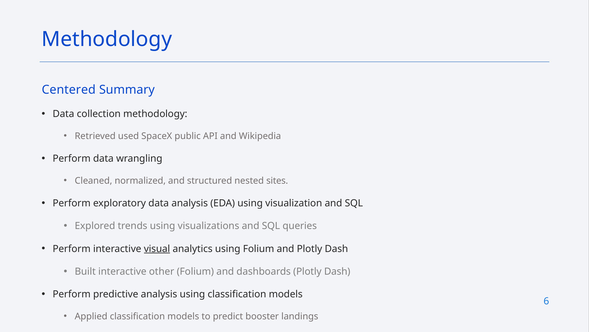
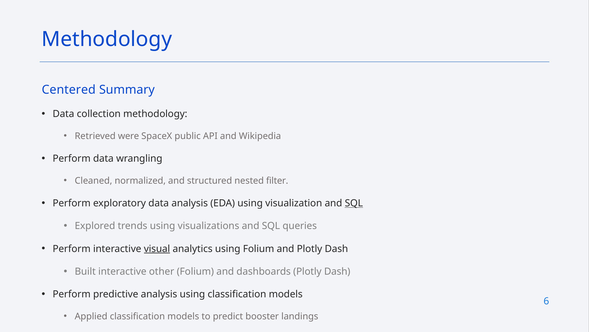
used: used -> were (129, 136)
sites: sites -> filter (277, 180)
SQL underline: none -> present (354, 203)
